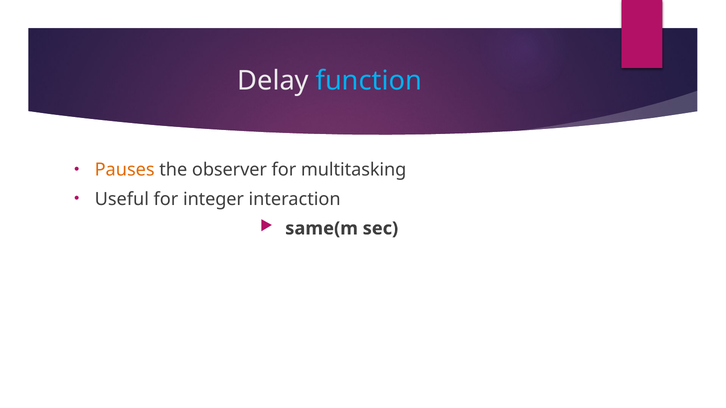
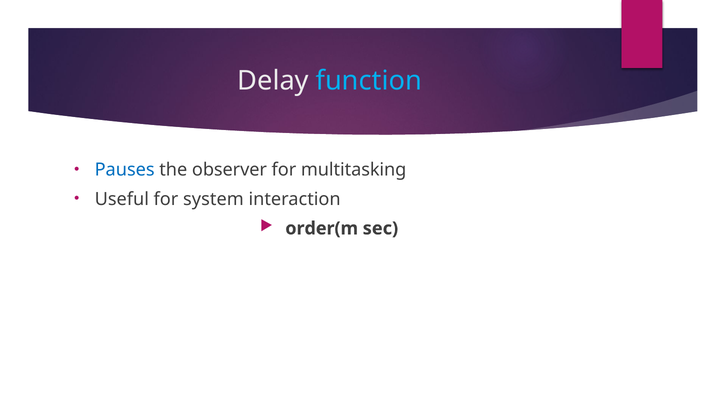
Pauses colour: orange -> blue (125, 170)
integer: integer -> system (213, 199)
same(m: same(m -> order(m (322, 229)
